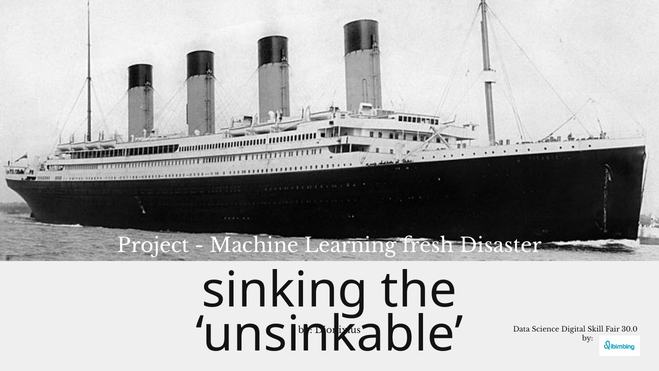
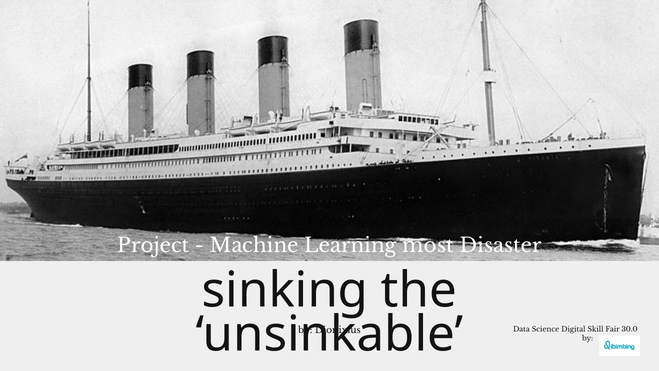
fresh: fresh -> most (428, 245)
